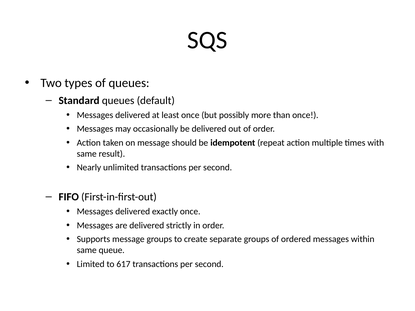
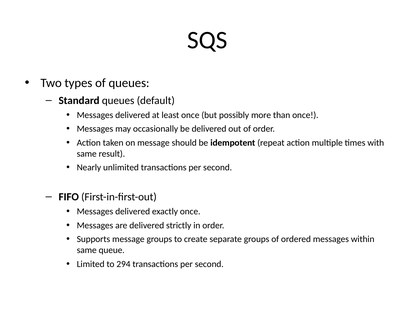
617: 617 -> 294 (123, 264)
